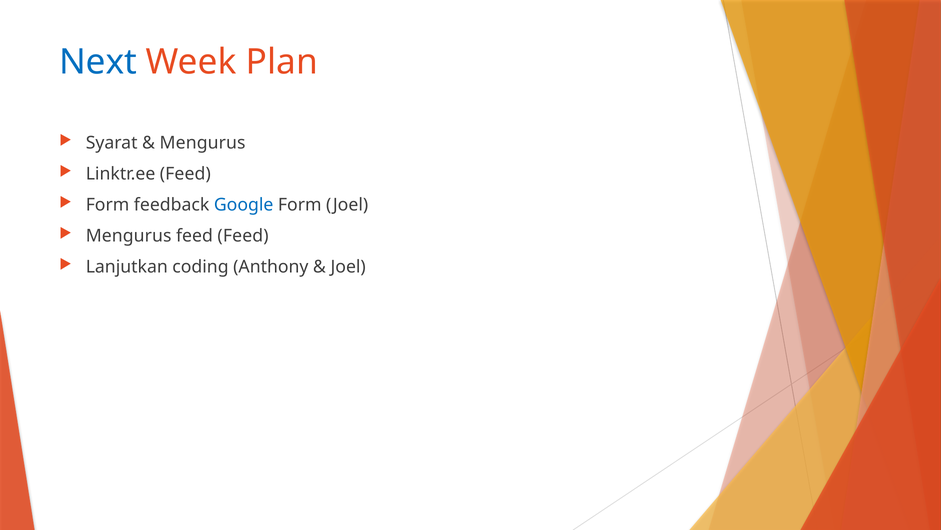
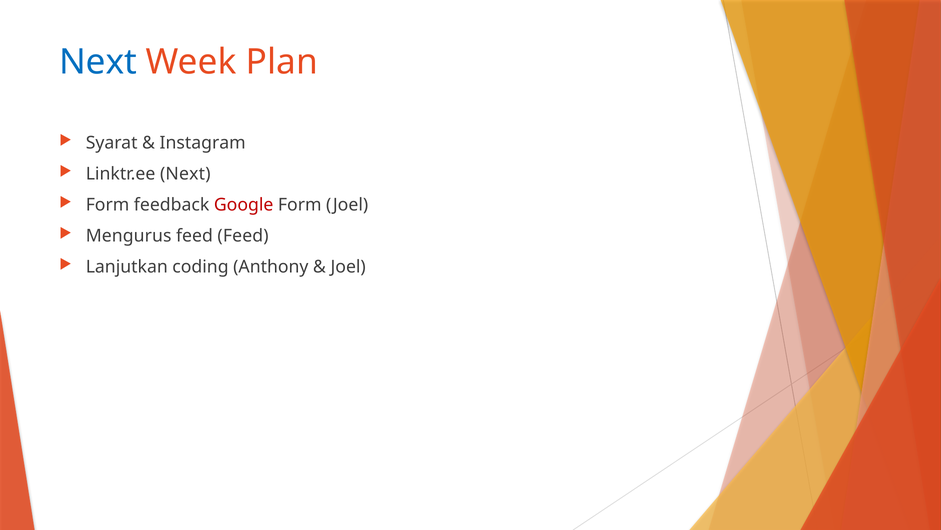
Mengurus: Mengurus -> Instagram (203, 143)
Linktr.ee Feed: Feed -> Next (185, 174)
Google colour: blue -> red (244, 205)
